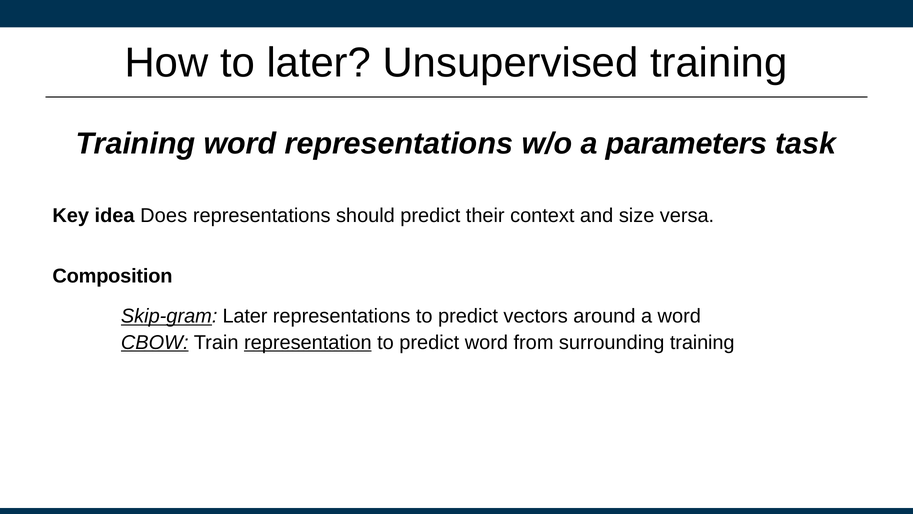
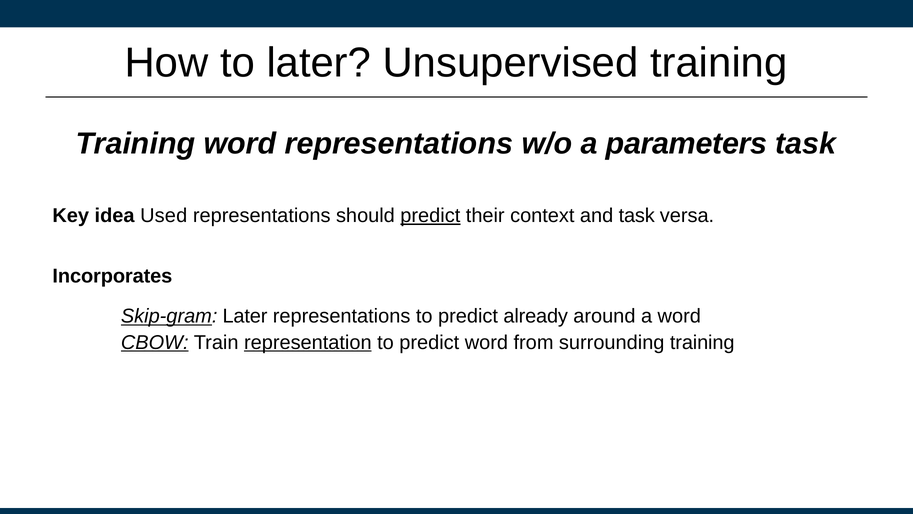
Does: Does -> Used (164, 215)
predict underline: none -> present (430, 215)
and size: size -> task (637, 215)
Composition: Composition -> Incorporates (112, 276)
vectors: vectors -> already (536, 316)
